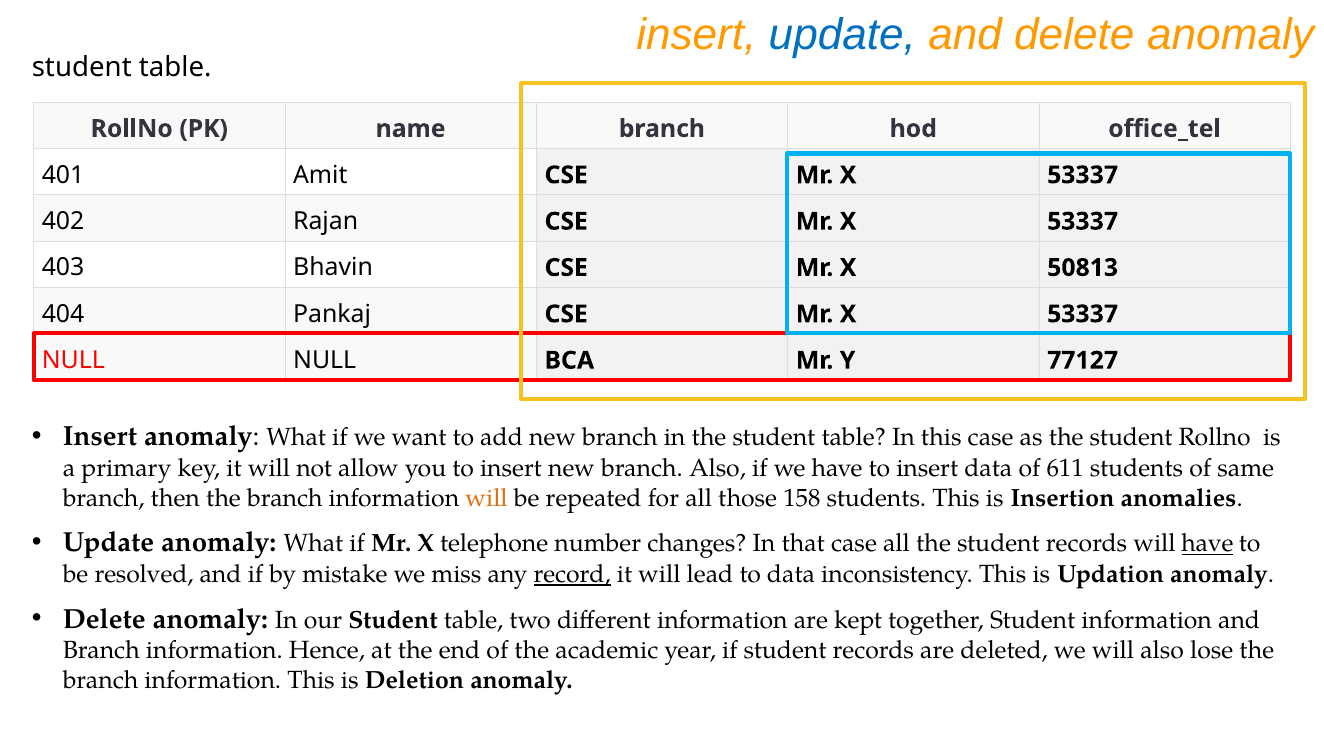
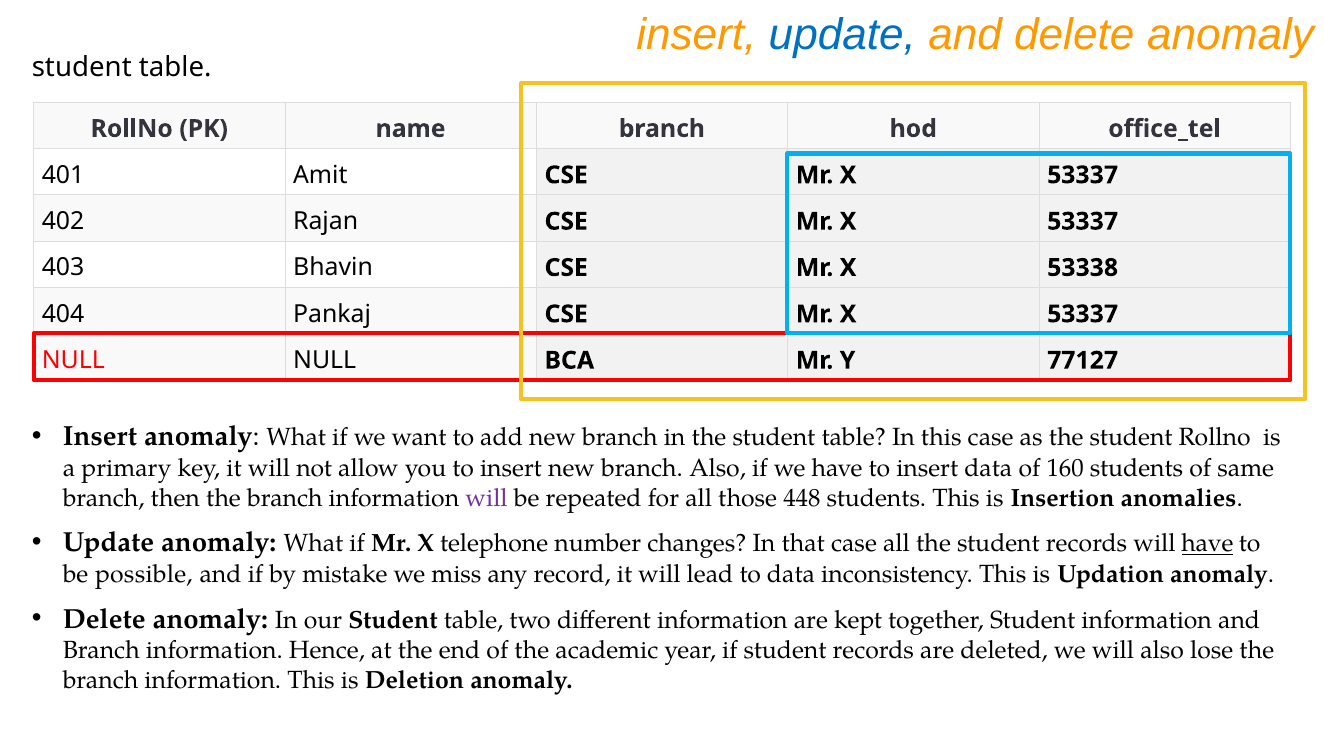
50813: 50813 -> 53338 (1083, 268)
611: 611 -> 160 (1065, 468)
will colour: orange -> purple (487, 498)
158: 158 -> 448 (802, 498)
resolved: resolved -> possible (144, 574)
record underline: present -> none (572, 574)
